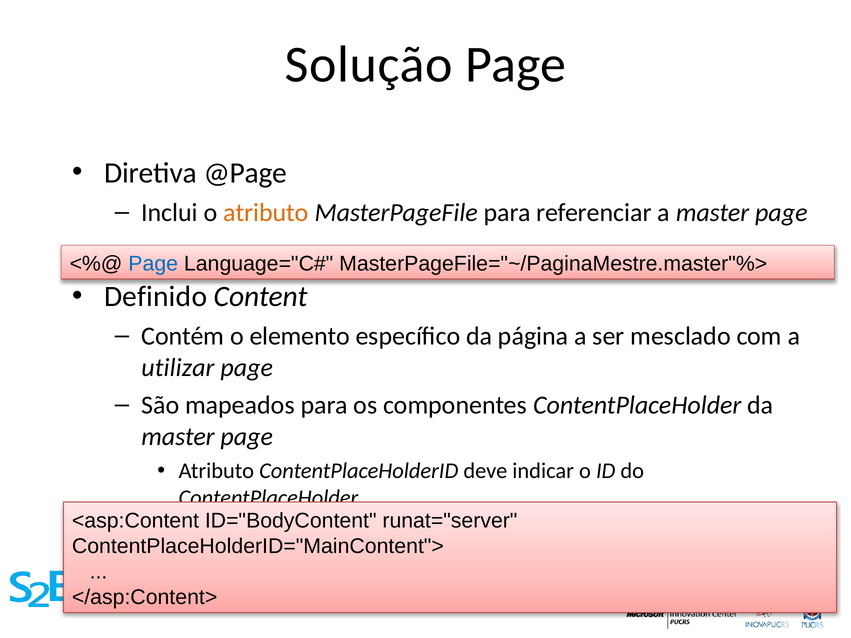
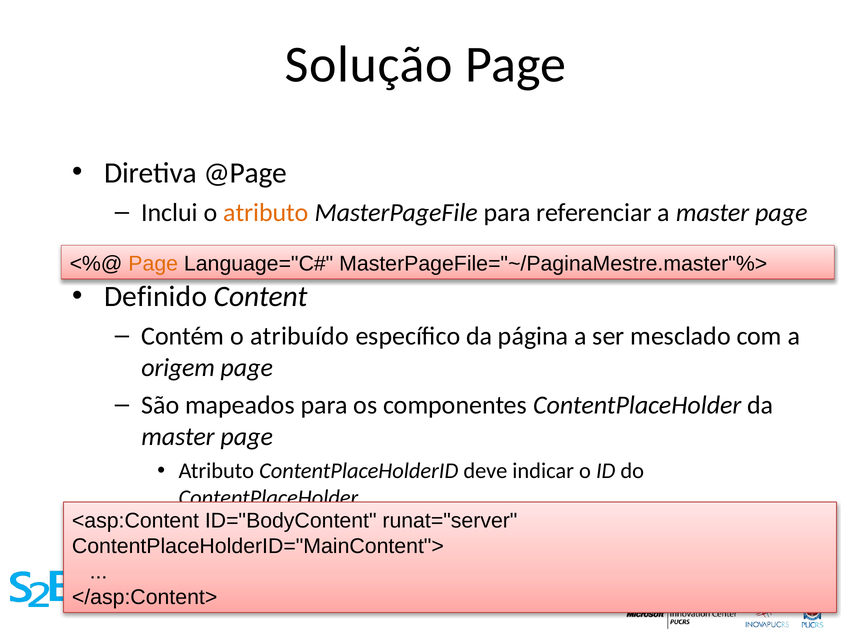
Page colour: blue -> orange (153, 264)
elemento: elemento -> atribuído (300, 336)
utilizar: utilizar -> origem (178, 368)
